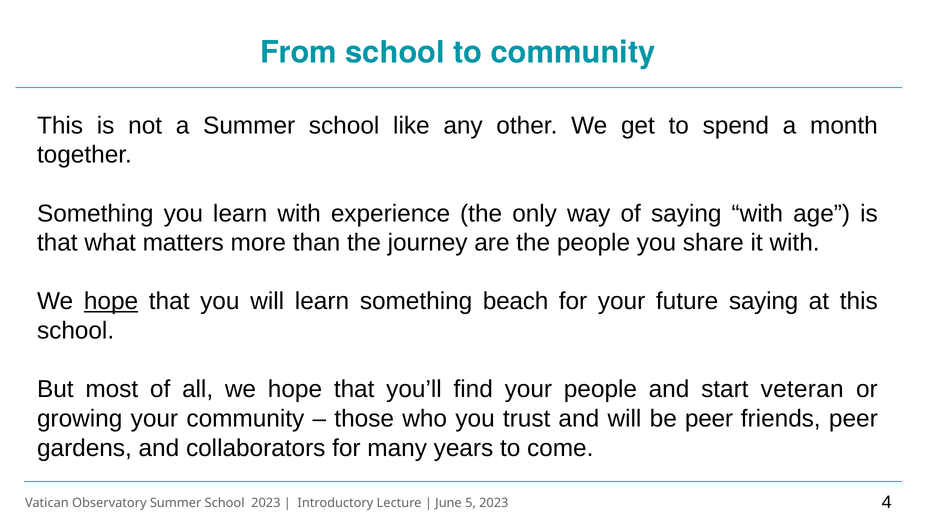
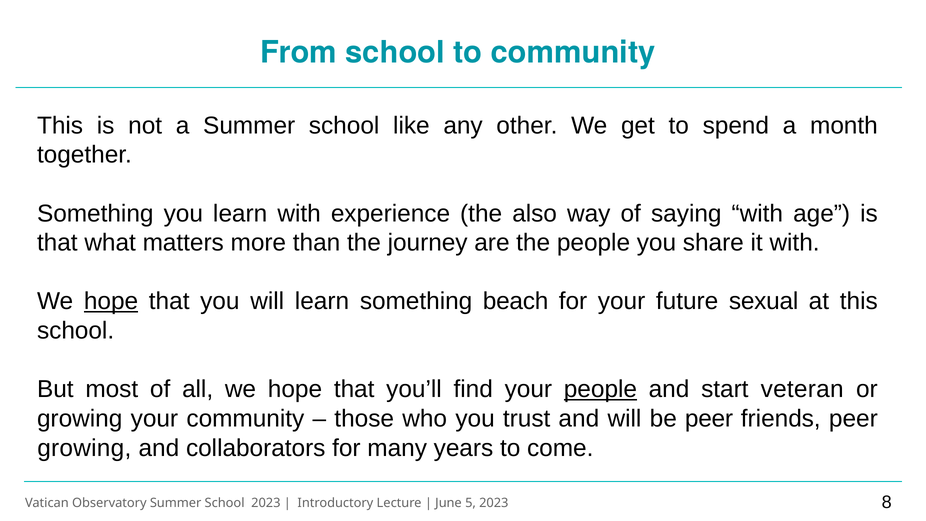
only: only -> also (535, 213)
future saying: saying -> sexual (764, 301)
people underline: none -> present (600, 389)
gardens: gardens -> growing (84, 448)
4: 4 -> 8 (887, 502)
